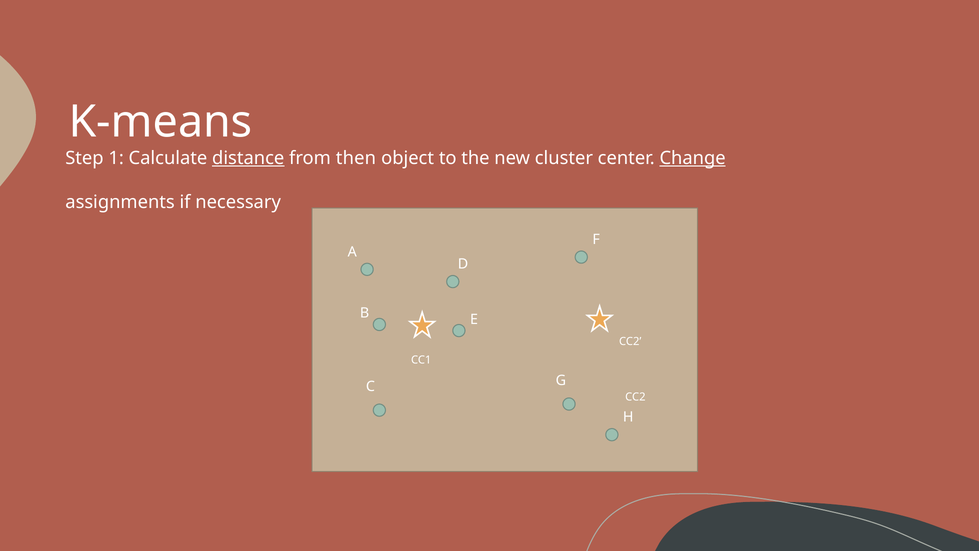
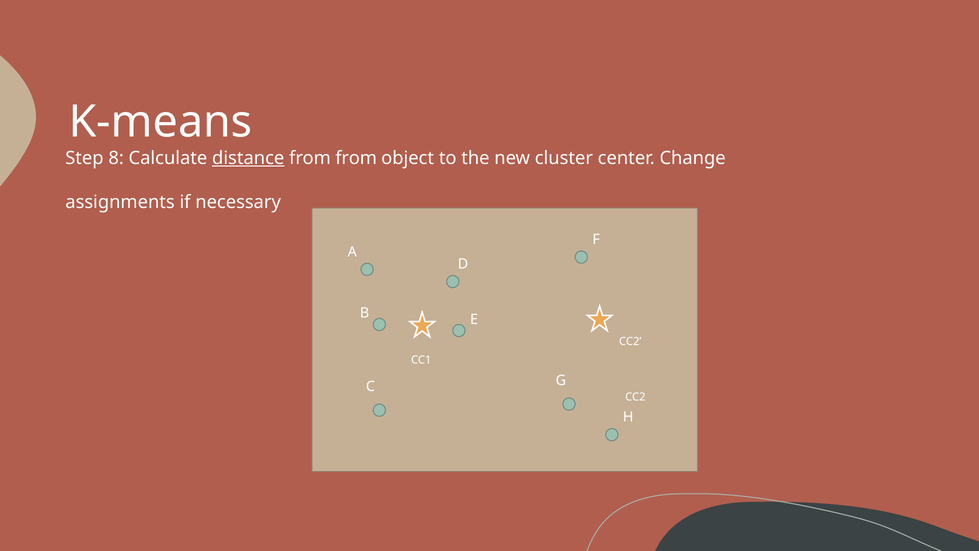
1: 1 -> 8 (116, 158)
from then: then -> from (356, 158)
Change underline: present -> none (693, 158)
